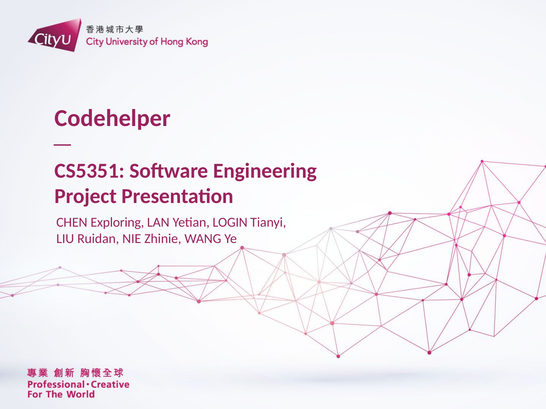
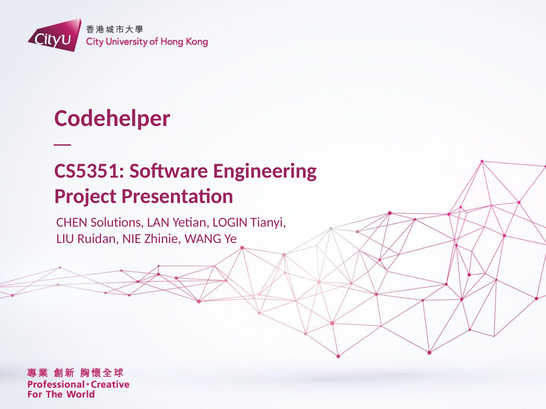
Exploring: Exploring -> Solutions (117, 223)
